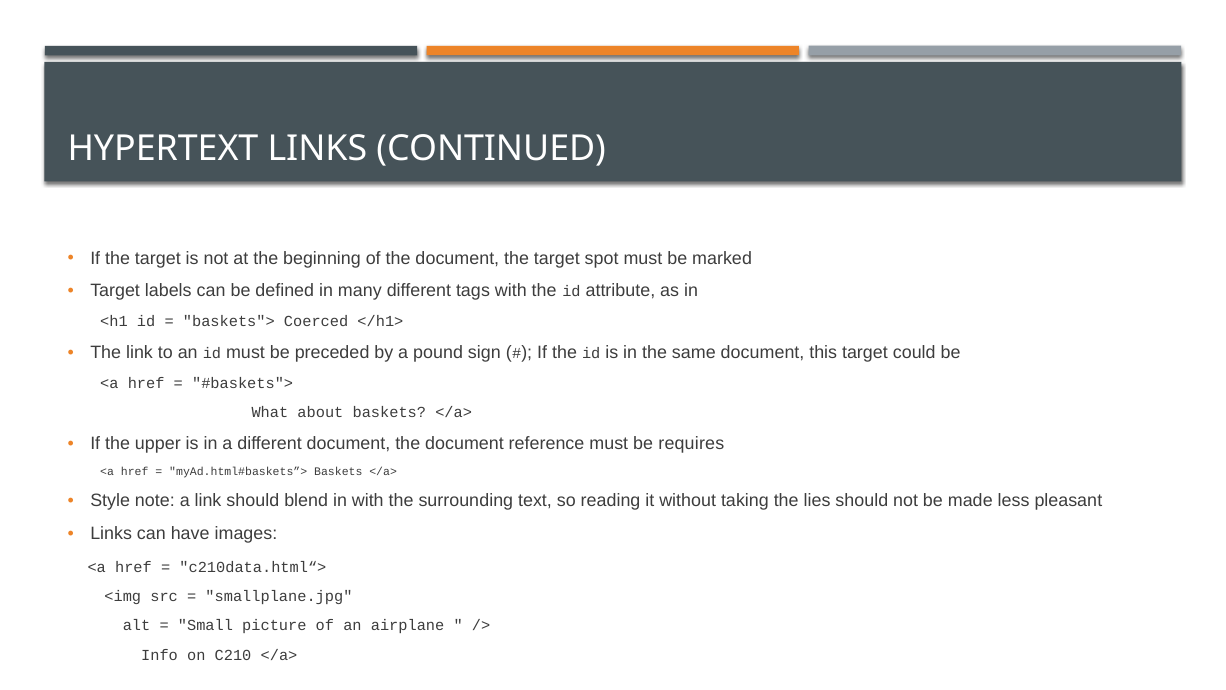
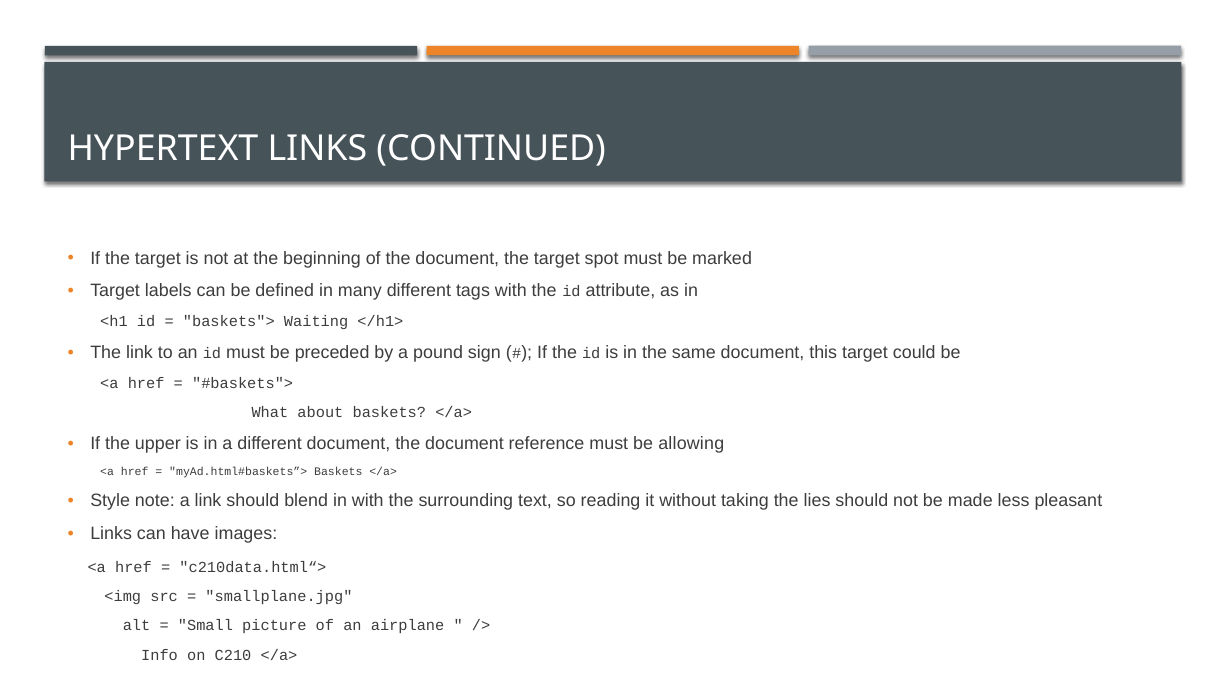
Coerced: Coerced -> Waiting (316, 321)
requires: requires -> allowing (691, 444)
